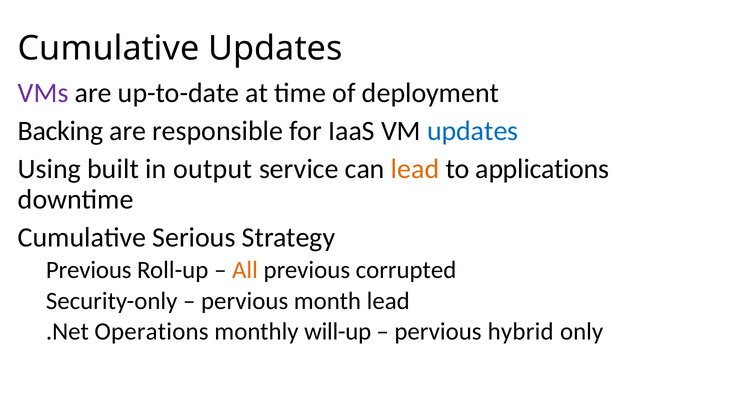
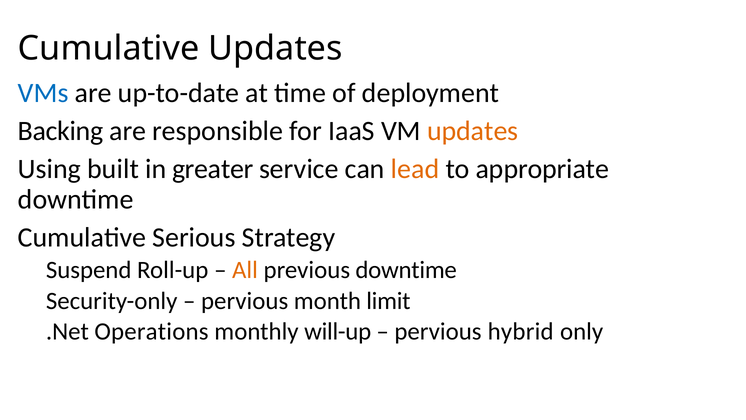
VMs colour: purple -> blue (43, 93)
updates colour: blue -> orange (473, 131)
output: output -> greater (213, 169)
applications: applications -> appropriate (542, 169)
Previous: Previous -> Suspend (89, 270)
previous corrupted: corrupted -> downtime (406, 270)
month lead: lead -> limit (388, 301)
